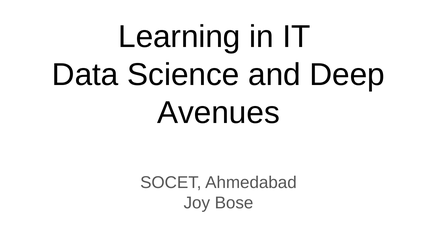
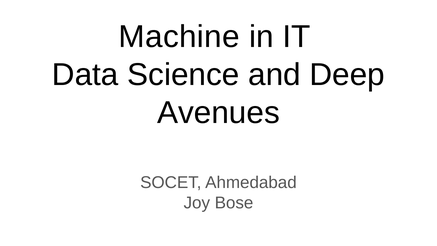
Learning: Learning -> Machine (179, 37)
